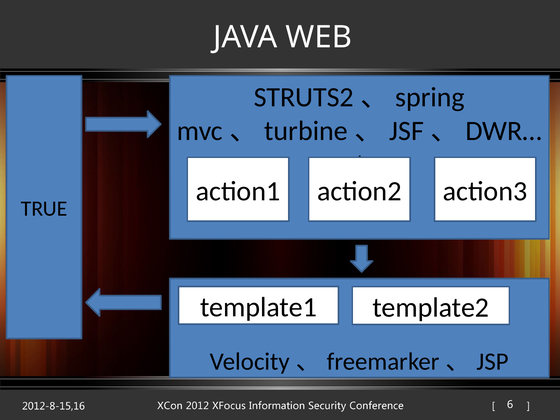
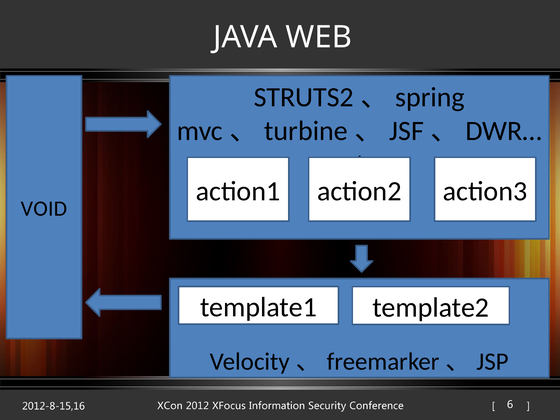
TRUE: TRUE -> VOID (44, 209)
